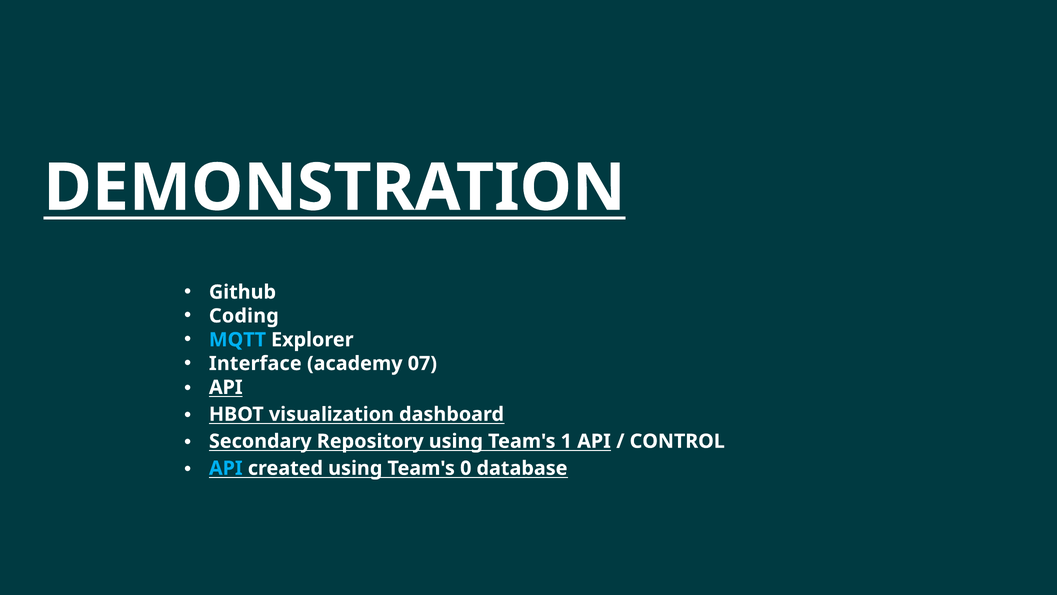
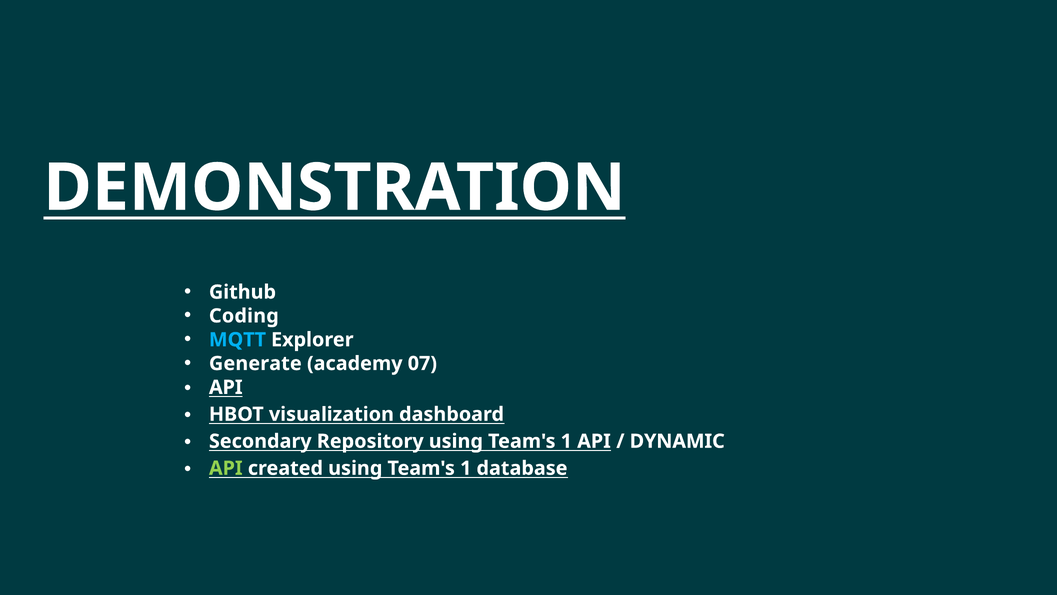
Interface: Interface -> Generate (255, 363)
CONTROL: CONTROL -> DYNAMIC (677, 441)
API colour: light blue -> light green (226, 468)
created using Team's 0: 0 -> 1 (466, 468)
